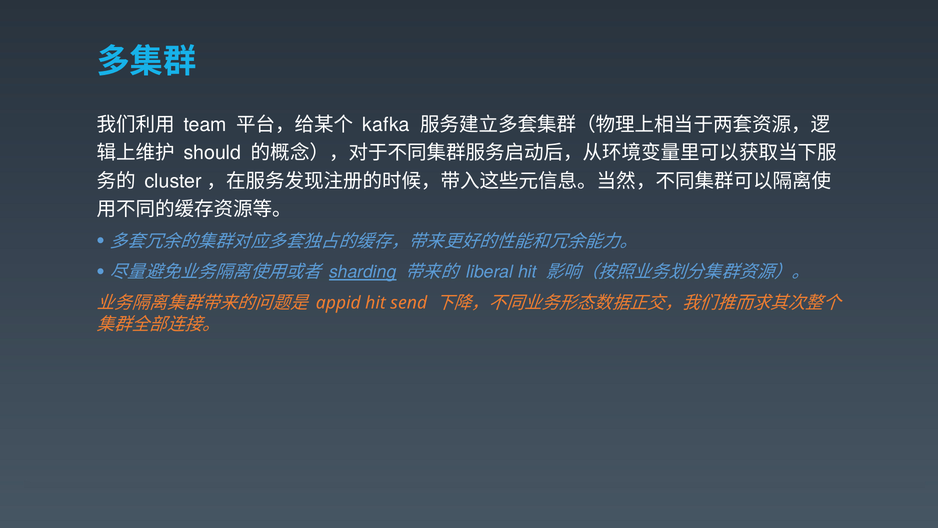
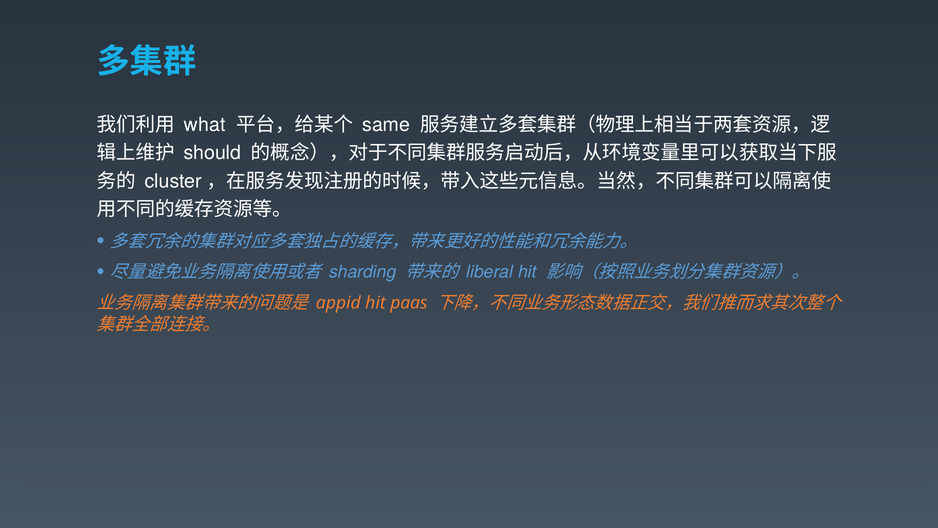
team: team -> what (205, 125)
kafka: kafka -> same (386, 125)
sharding underline: present -> none (363, 272)
send: send -> paas (409, 303)
